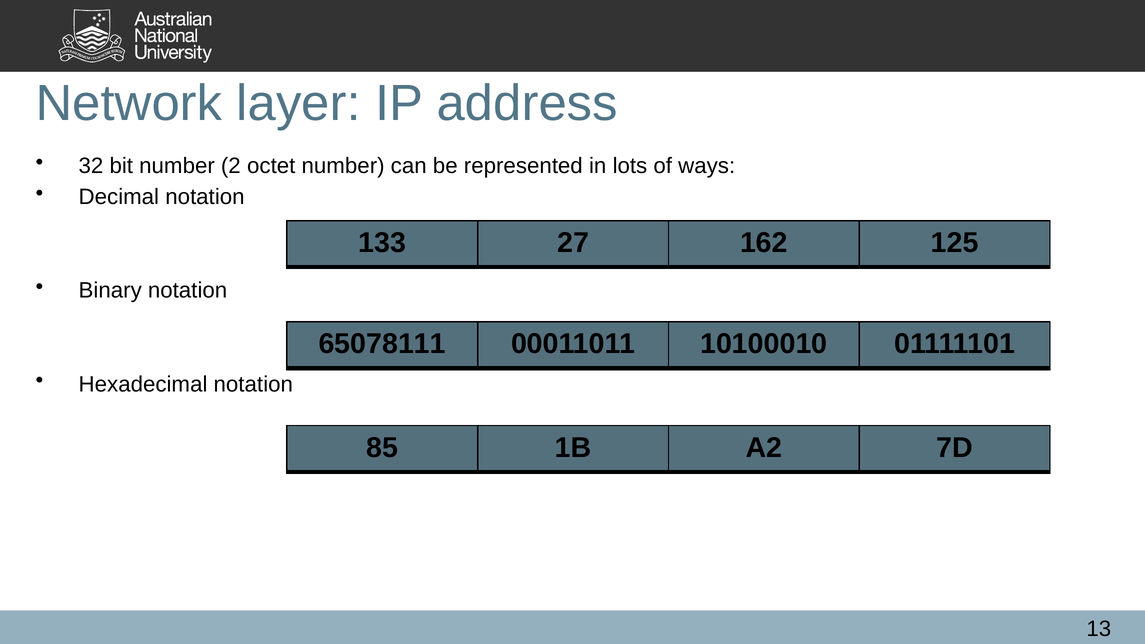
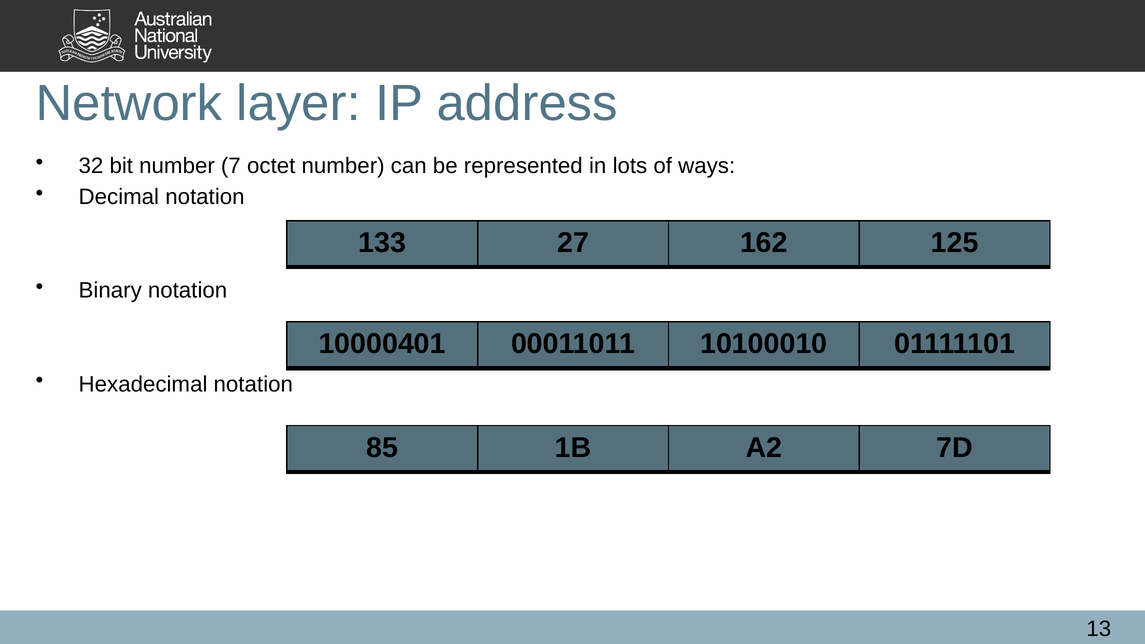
2: 2 -> 7 (231, 166)
65078111: 65078111 -> 10000401 (382, 344)
